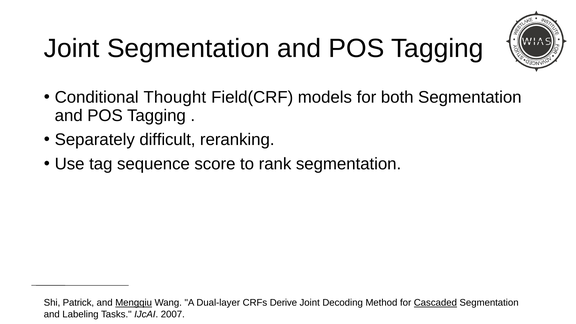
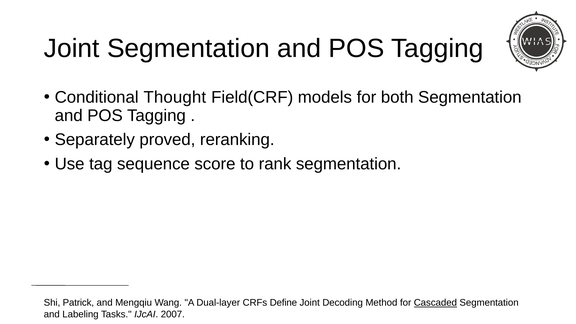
difficult: difficult -> proved (167, 140)
Mengqiu underline: present -> none (134, 303)
Derive: Derive -> Define (283, 303)
